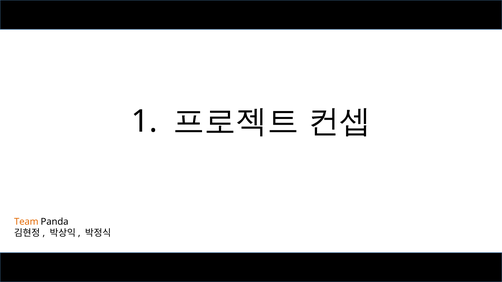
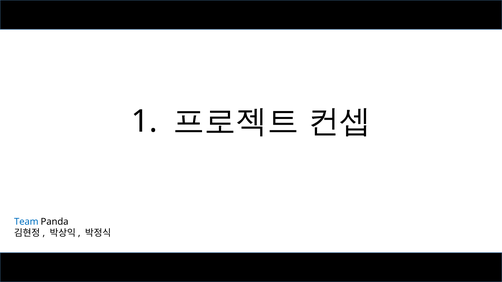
Team colour: orange -> blue (26, 222)
